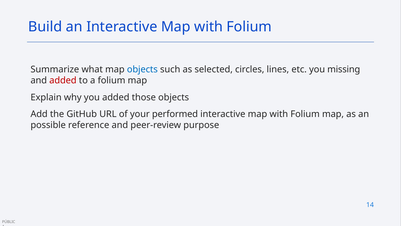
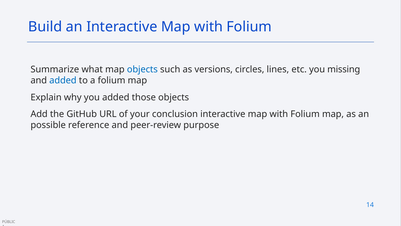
selected: selected -> versions (214, 69)
added colour: red -> blue (63, 80)
performed: performed -> conclusion (175, 114)
